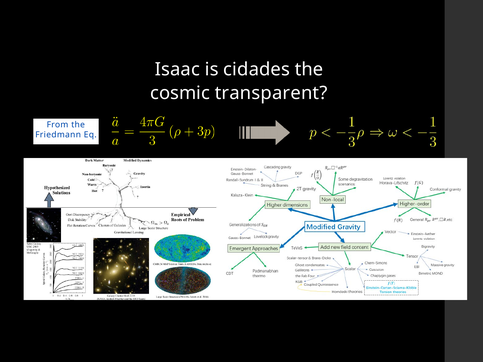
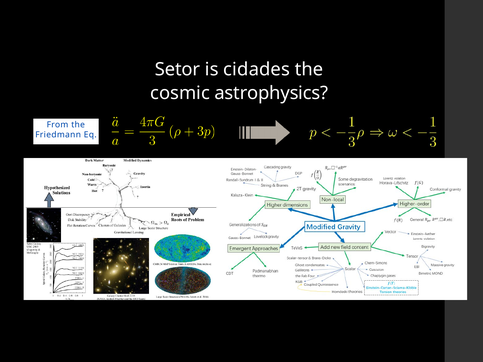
Isaac: Isaac -> Setor (177, 70)
transparent: transparent -> astrophysics (271, 93)
